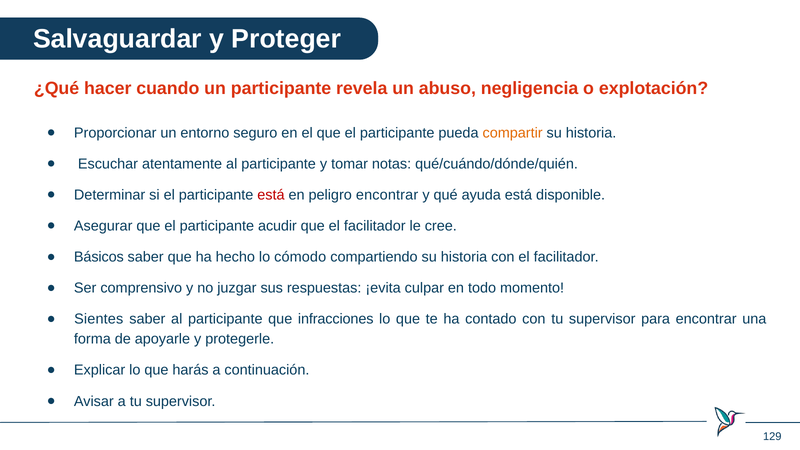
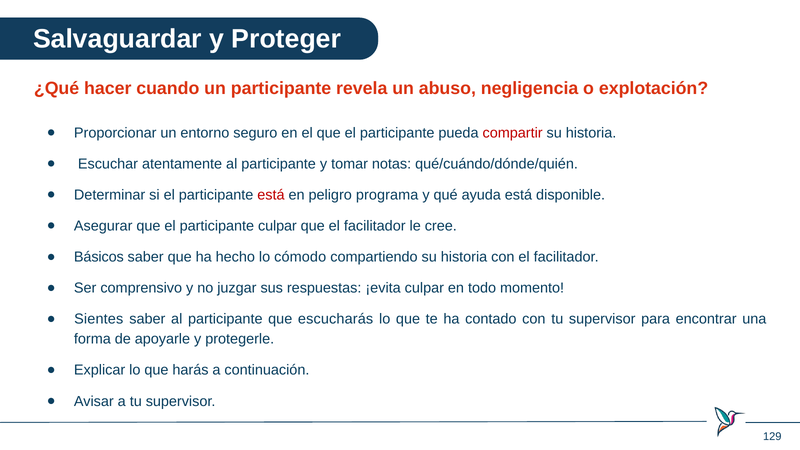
compartir colour: orange -> red (513, 133)
peligro encontrar: encontrar -> programa (387, 195)
participante acudir: acudir -> culpar (277, 226)
infracciones: infracciones -> escucharás (336, 319)
